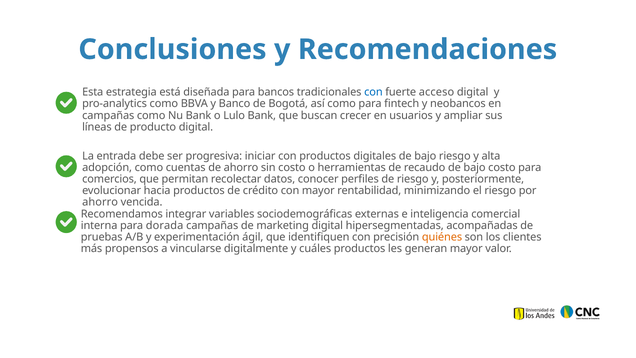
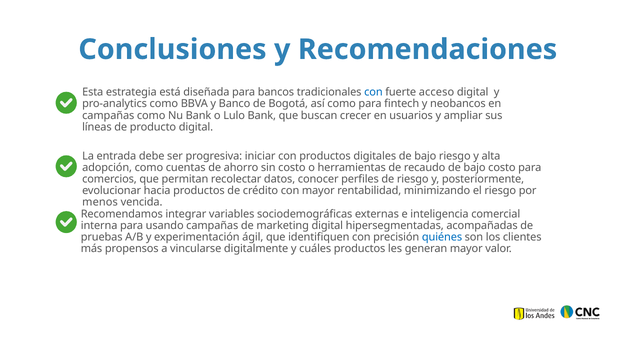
ahorro: ahorro -> menos (100, 202)
dorada: dorada -> usando (165, 225)
quiénes colour: orange -> blue (442, 237)
